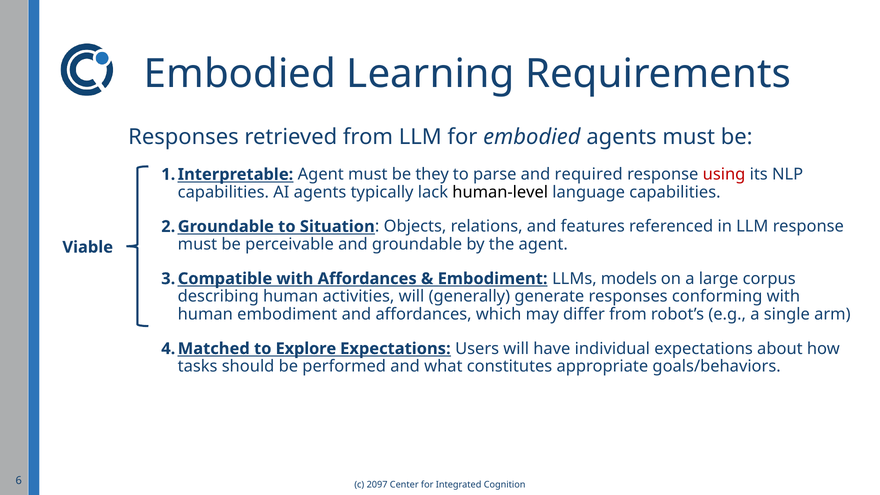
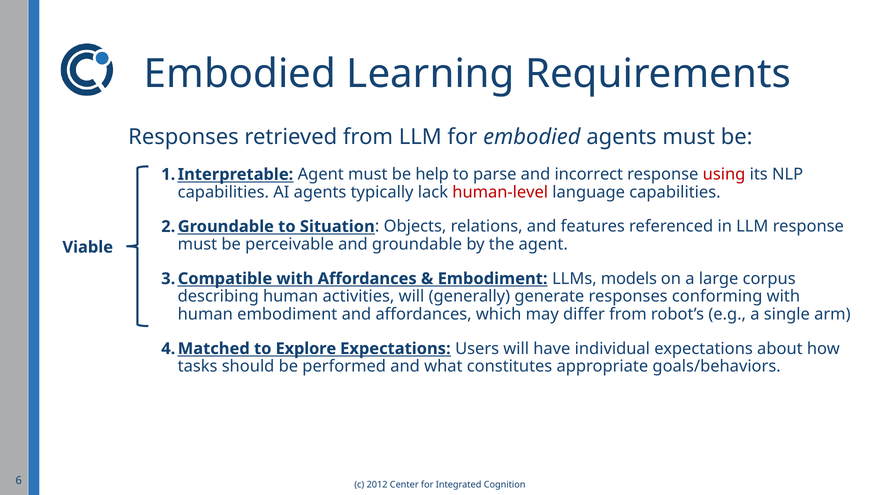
they: they -> help (432, 174)
required: required -> incorrect (589, 174)
human-level colour: black -> red (500, 192)
2097: 2097 -> 2012 (377, 485)
